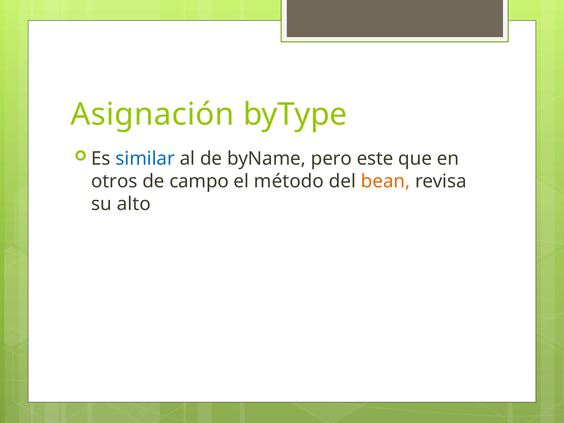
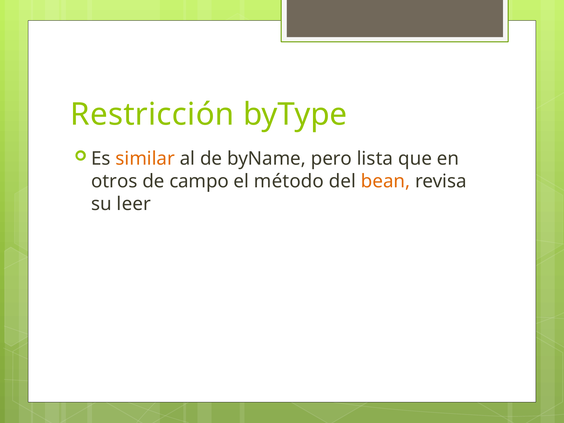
Asignación: Asignación -> Restricción (152, 114)
similar colour: blue -> orange (145, 159)
este: este -> lista (375, 159)
alto: alto -> leer (134, 204)
